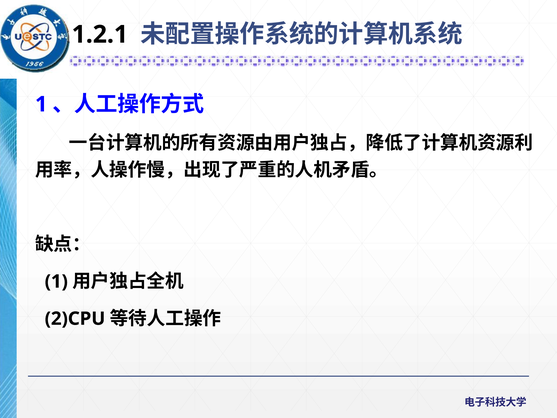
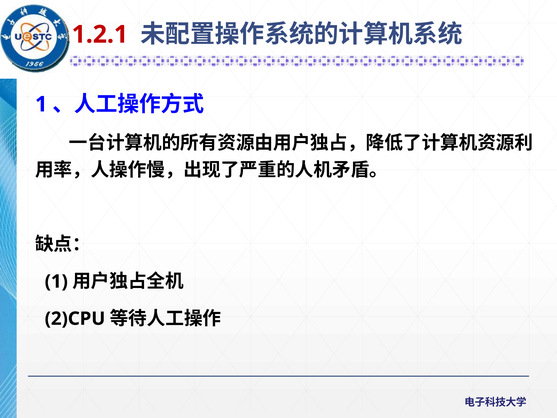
1.2.1 colour: black -> red (100, 34)
